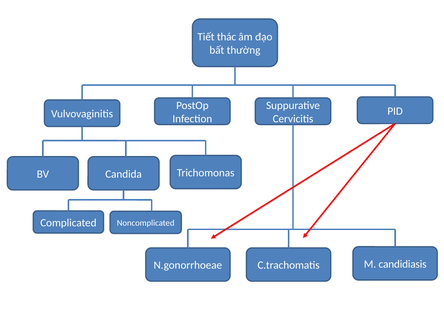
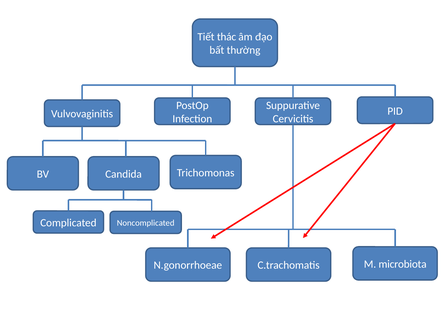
candidiasis: candidiasis -> microbiota (403, 264)
